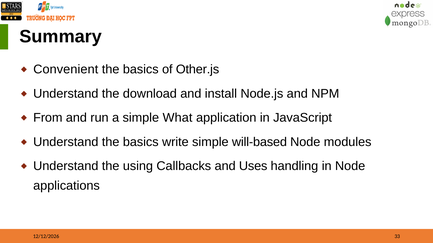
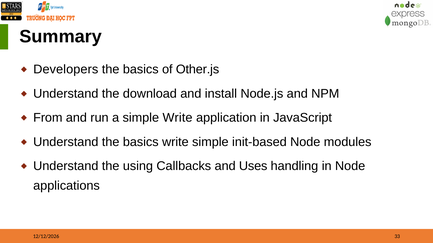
Convenient: Convenient -> Developers (66, 70)
simple What: What -> Write (178, 118)
will-based: will-based -> init-based (259, 142)
